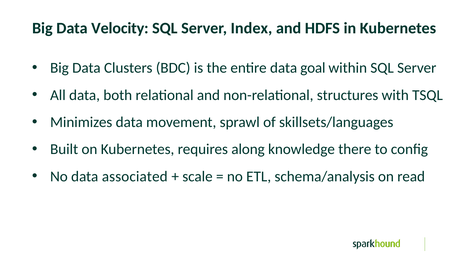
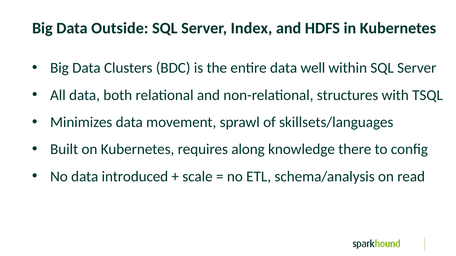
Velocity: Velocity -> Outside (120, 28)
goal: goal -> well (313, 68)
associated: associated -> introduced (135, 177)
